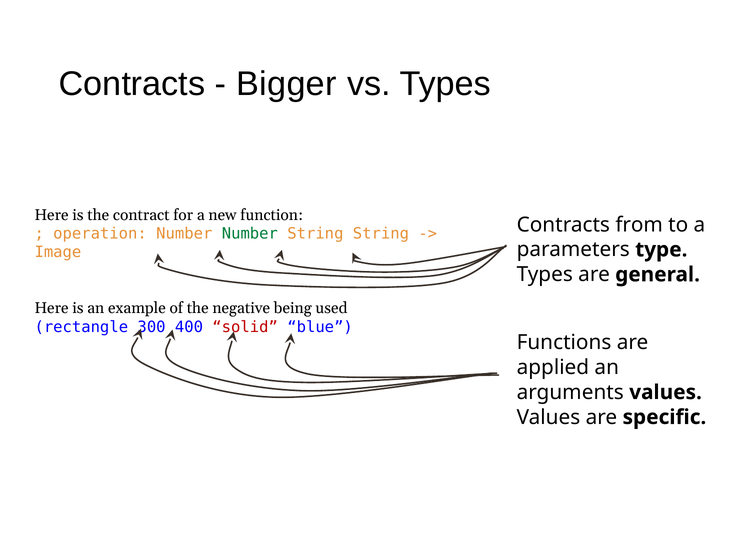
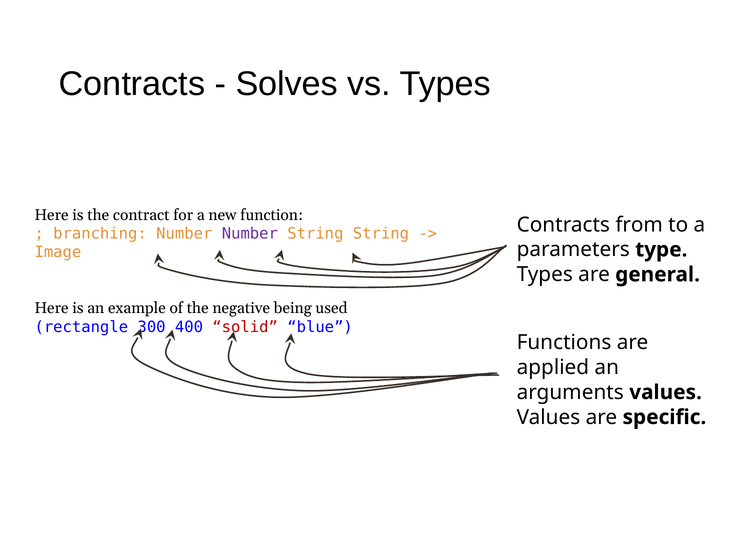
Bigger: Bigger -> Solves (287, 84)
operation: operation -> branching (100, 234)
Number colour: green -> purple (250, 234)
